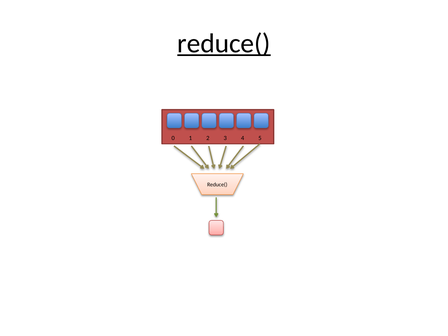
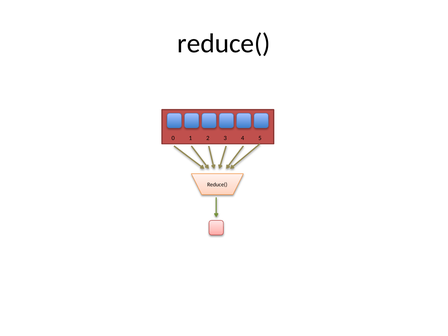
reduce( underline: present -> none (224, 43)
